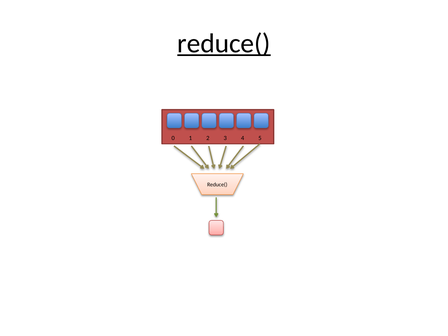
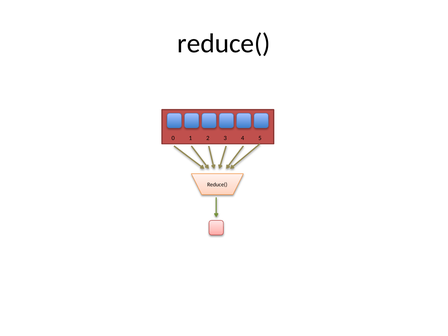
reduce( underline: present -> none (224, 43)
